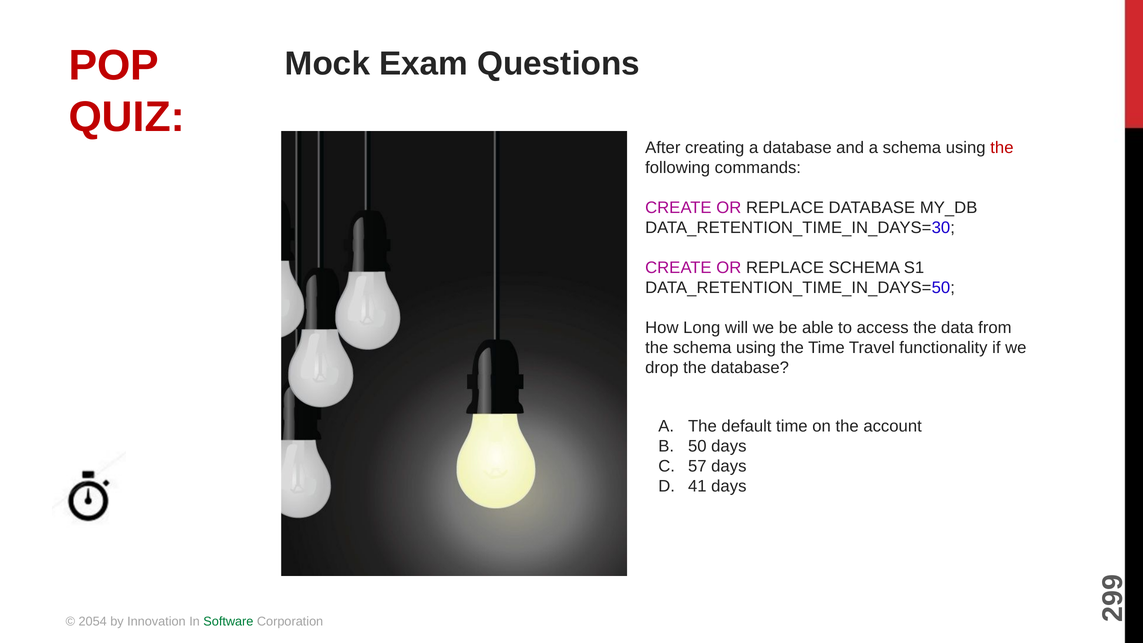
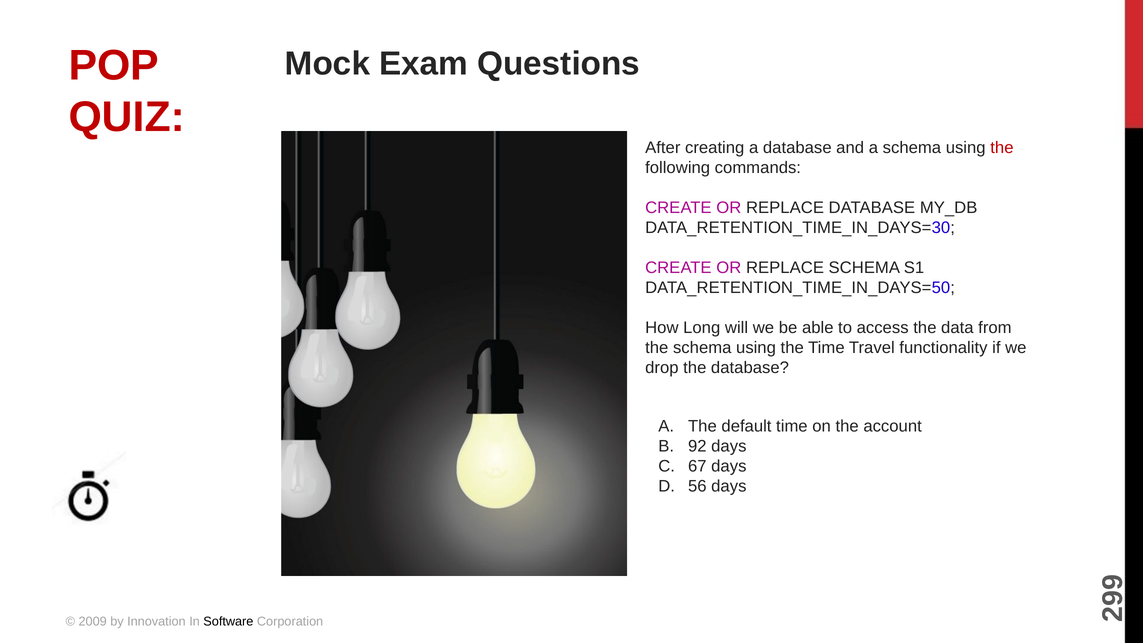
50: 50 -> 92 (697, 446)
57: 57 -> 67 (697, 466)
41: 41 -> 56 (697, 486)
2054: 2054 -> 2009 (93, 621)
Software colour: green -> black (228, 621)
